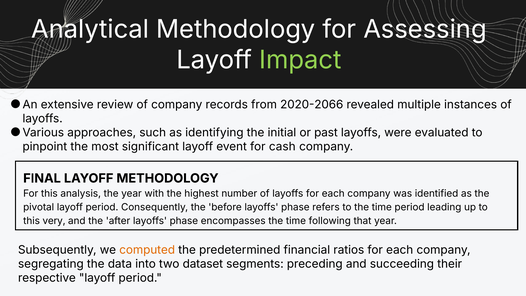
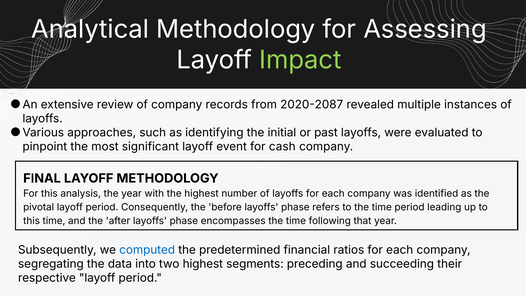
2020-2066: 2020-2066 -> 2020-2087 (312, 105)
this very: very -> time (54, 221)
computed colour: orange -> blue (147, 250)
two dataset: dataset -> highest (203, 264)
